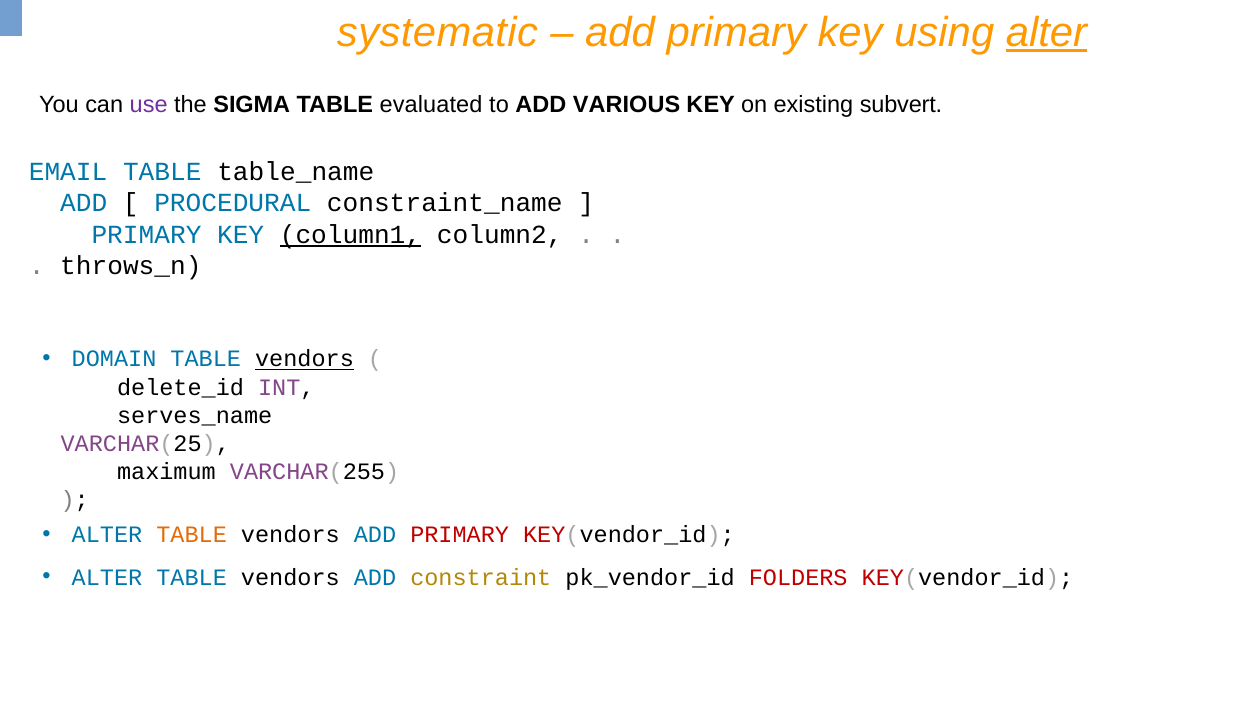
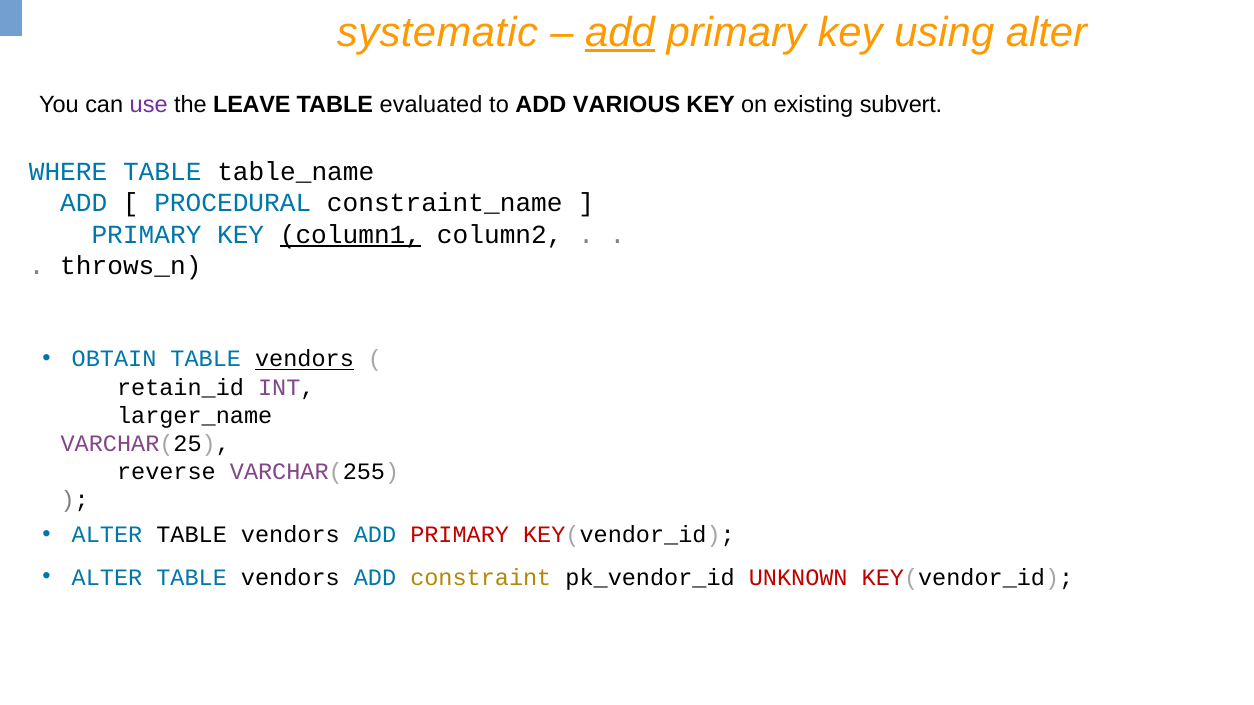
add underline: none -> present (620, 33)
alter underline: present -> none (1046, 33)
SIGMA: SIGMA -> LEAVE (252, 104)
EMAIL: EMAIL -> WHERE (68, 172)
DOMAIN: DOMAIN -> OBTAIN (114, 359)
delete_id: delete_id -> retain_id (181, 388)
serves_name: serves_name -> larger_name (195, 416)
maximum: maximum -> reverse (166, 472)
TABLE colour: orange -> black (192, 535)
FOLDERS: FOLDERS -> UNKNOWN (798, 578)
